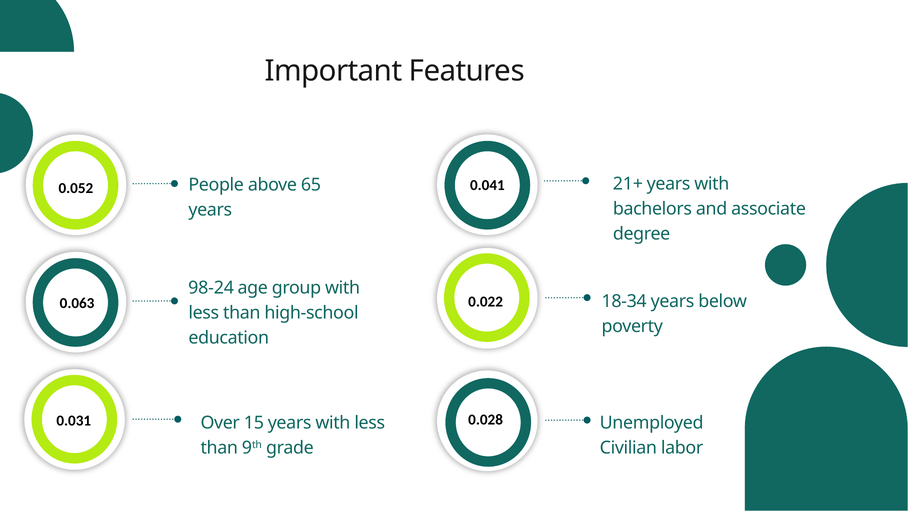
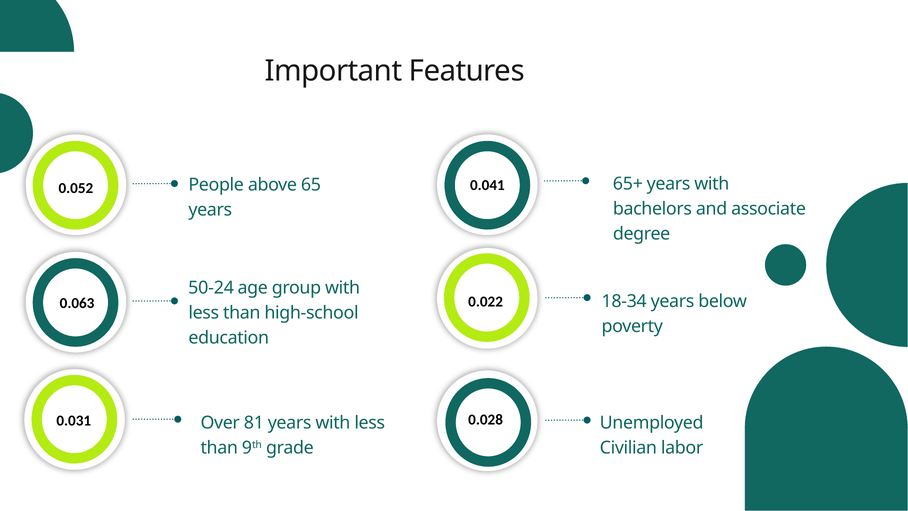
21+: 21+ -> 65+ (628, 184)
98-24: 98-24 -> 50-24 (211, 288)
15: 15 -> 81 (254, 423)
